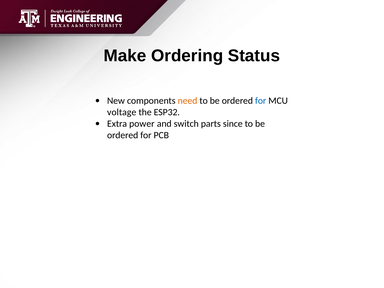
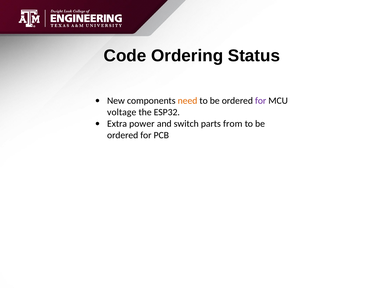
Make: Make -> Code (125, 56)
for colour: blue -> purple (261, 101)
since: since -> from (233, 124)
